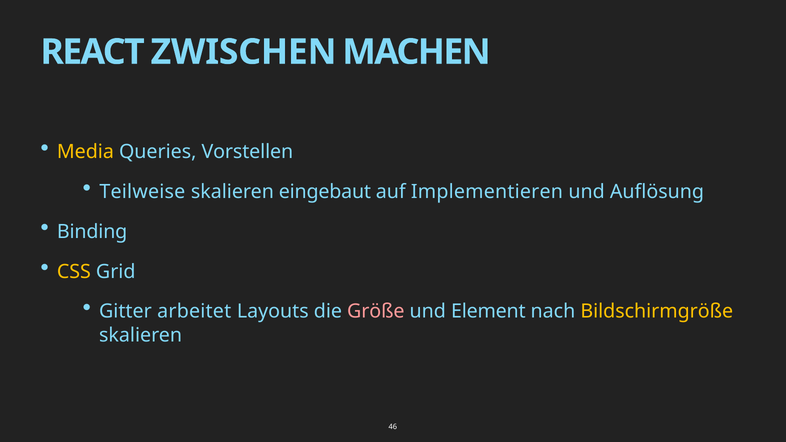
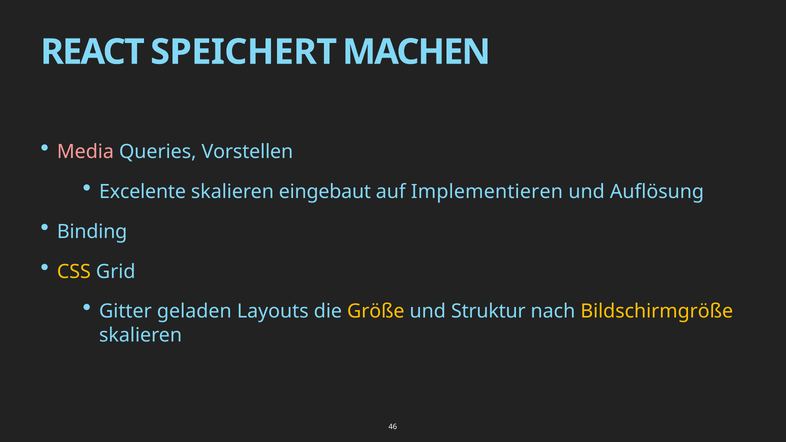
ZWISCHEN: ZWISCHEN -> SPEICHERT (244, 52)
Media colour: yellow -> pink (85, 152)
Teilweise: Teilweise -> Excelente (143, 192)
arbeitet: arbeitet -> geladen (194, 312)
Größe colour: pink -> yellow (376, 312)
Element: Element -> Struktur (488, 312)
